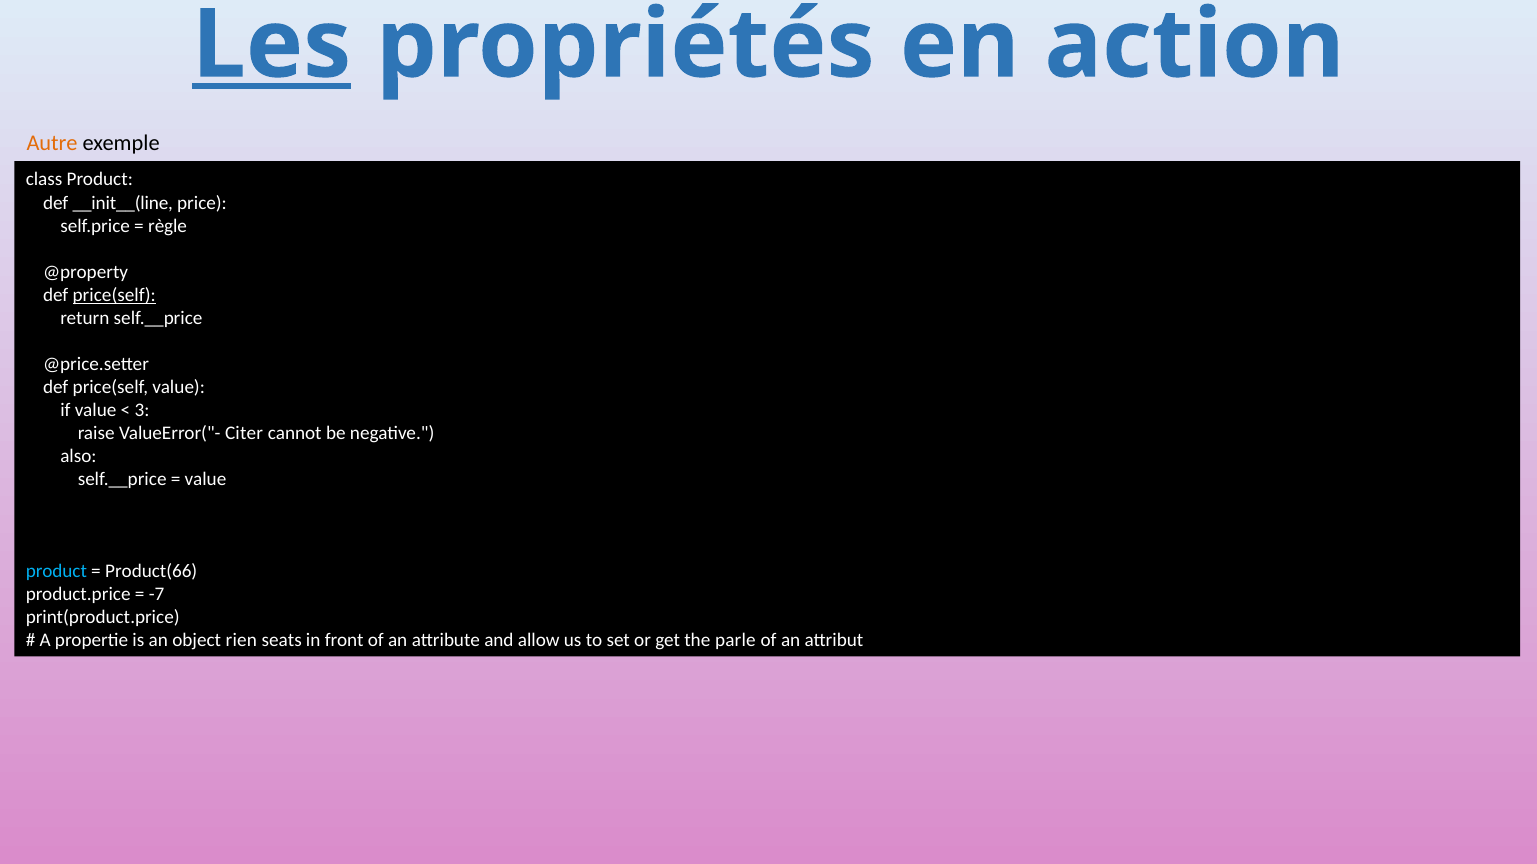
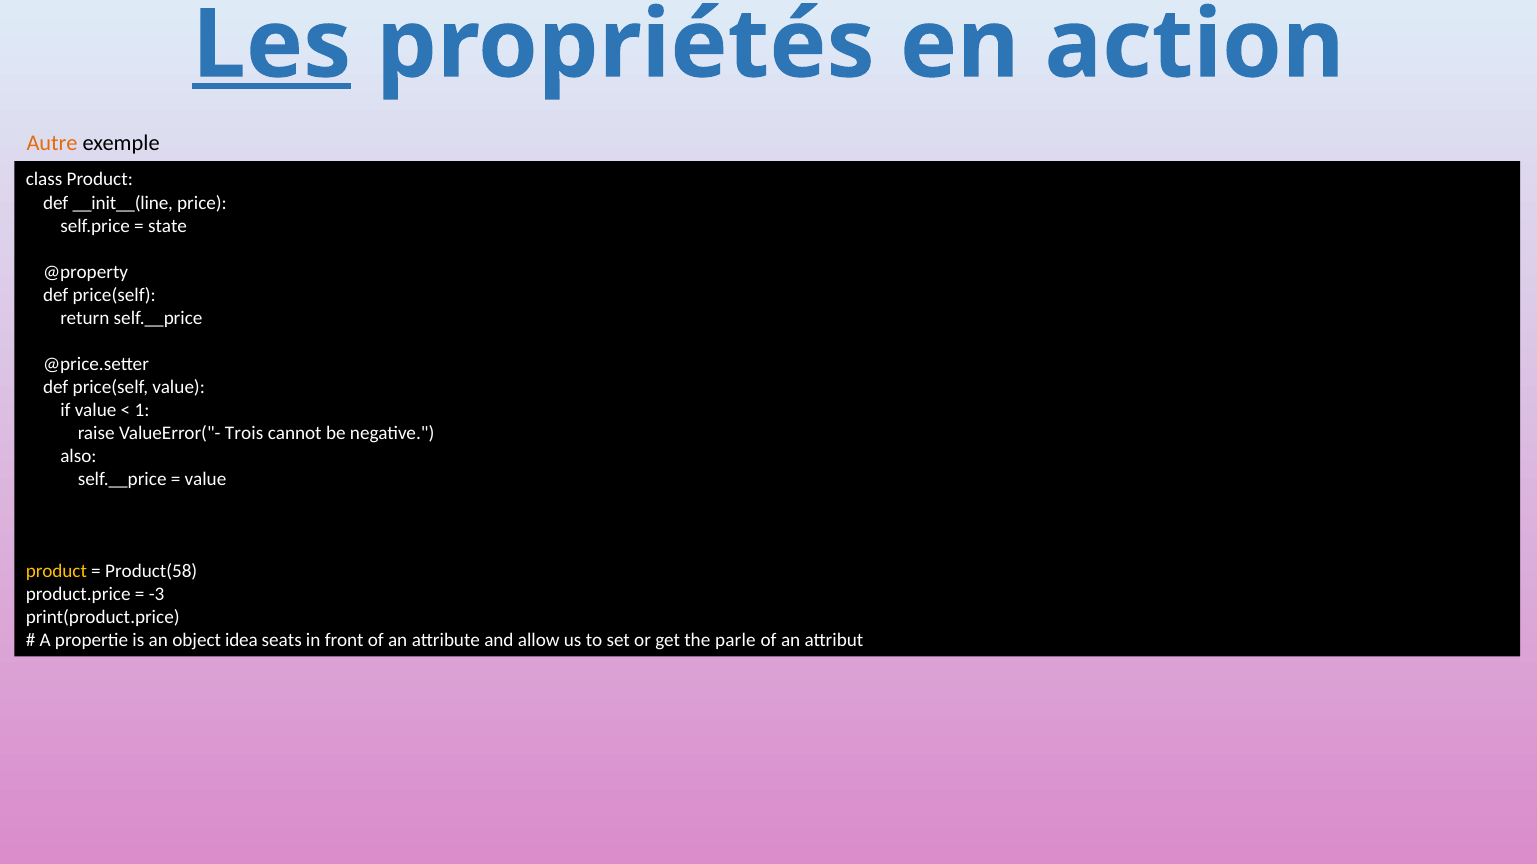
règle: règle -> state (168, 226)
price(self underline: present -> none (114, 295)
3: 3 -> 1 (142, 410)
Citer: Citer -> Trois (244, 433)
product colour: light blue -> yellow (56, 572)
Product(66: Product(66 -> Product(58 (151, 572)
-7: -7 -> -3 (157, 595)
rien: rien -> idea (241, 641)
